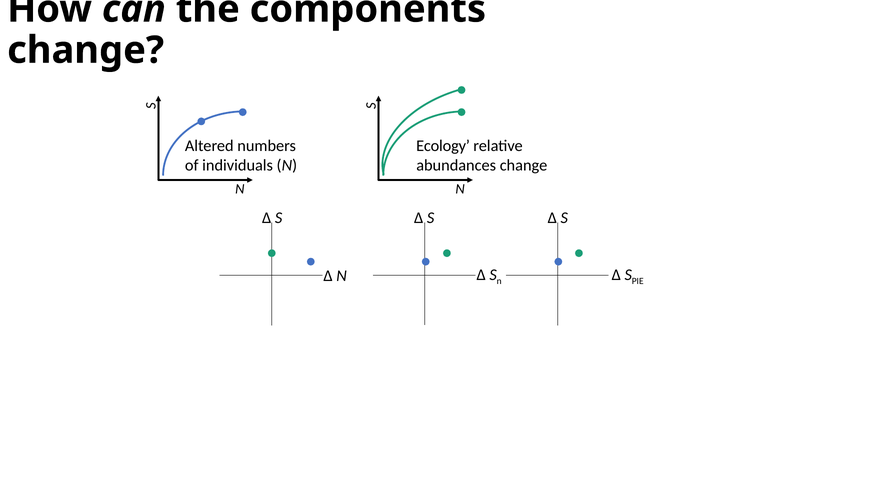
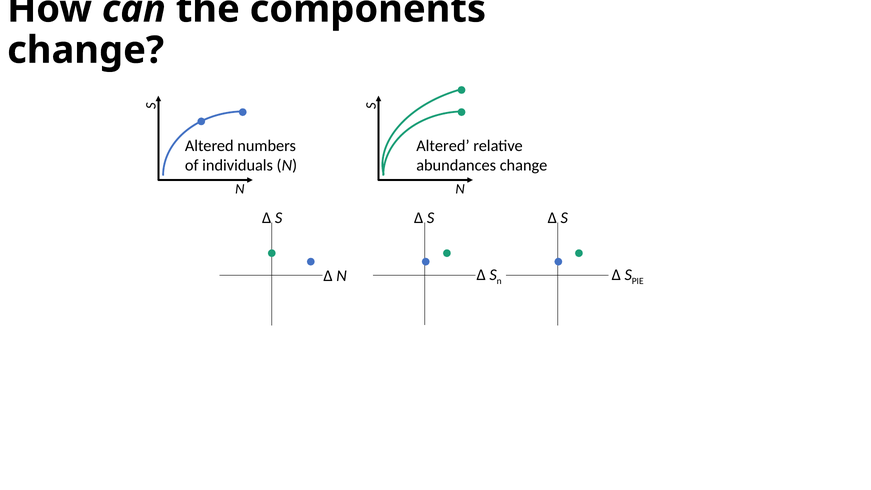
Ecology: Ecology -> Altered (443, 146)
